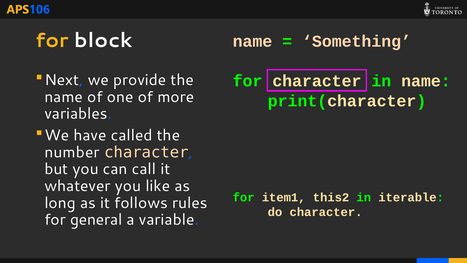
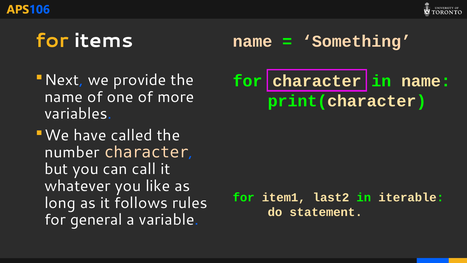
block: block -> items (104, 41)
this2: this2 -> last2 (331, 197)
do character: character -> statement (326, 212)
